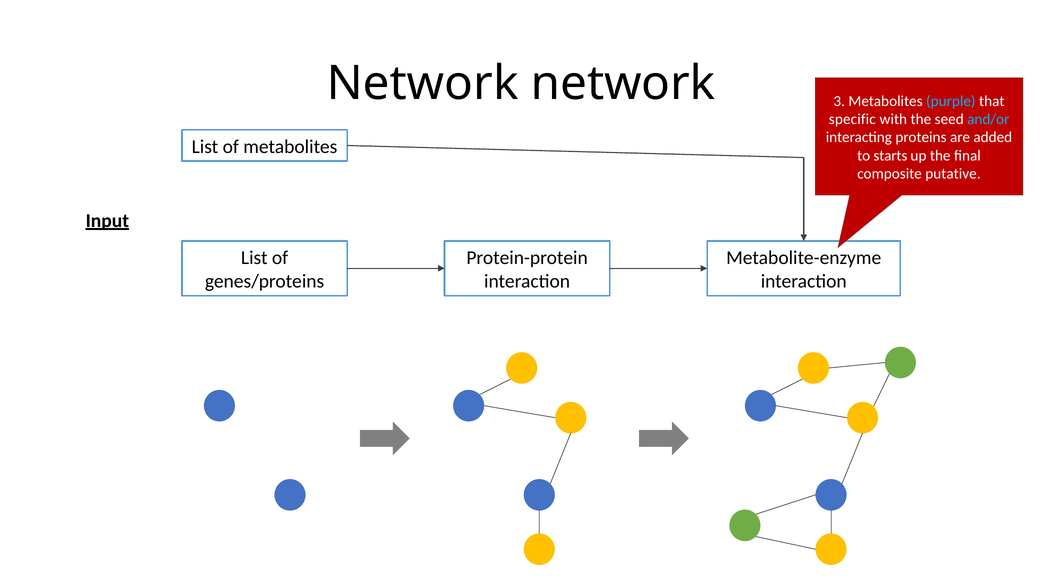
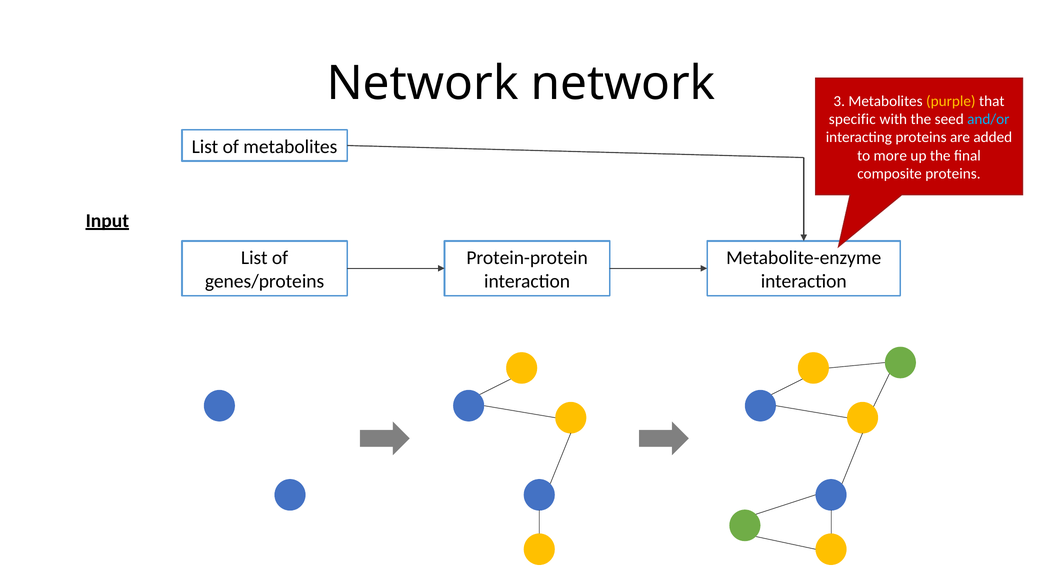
purple colour: light blue -> yellow (951, 101)
starts: starts -> more (890, 156)
composite putative: putative -> proteins (953, 174)
